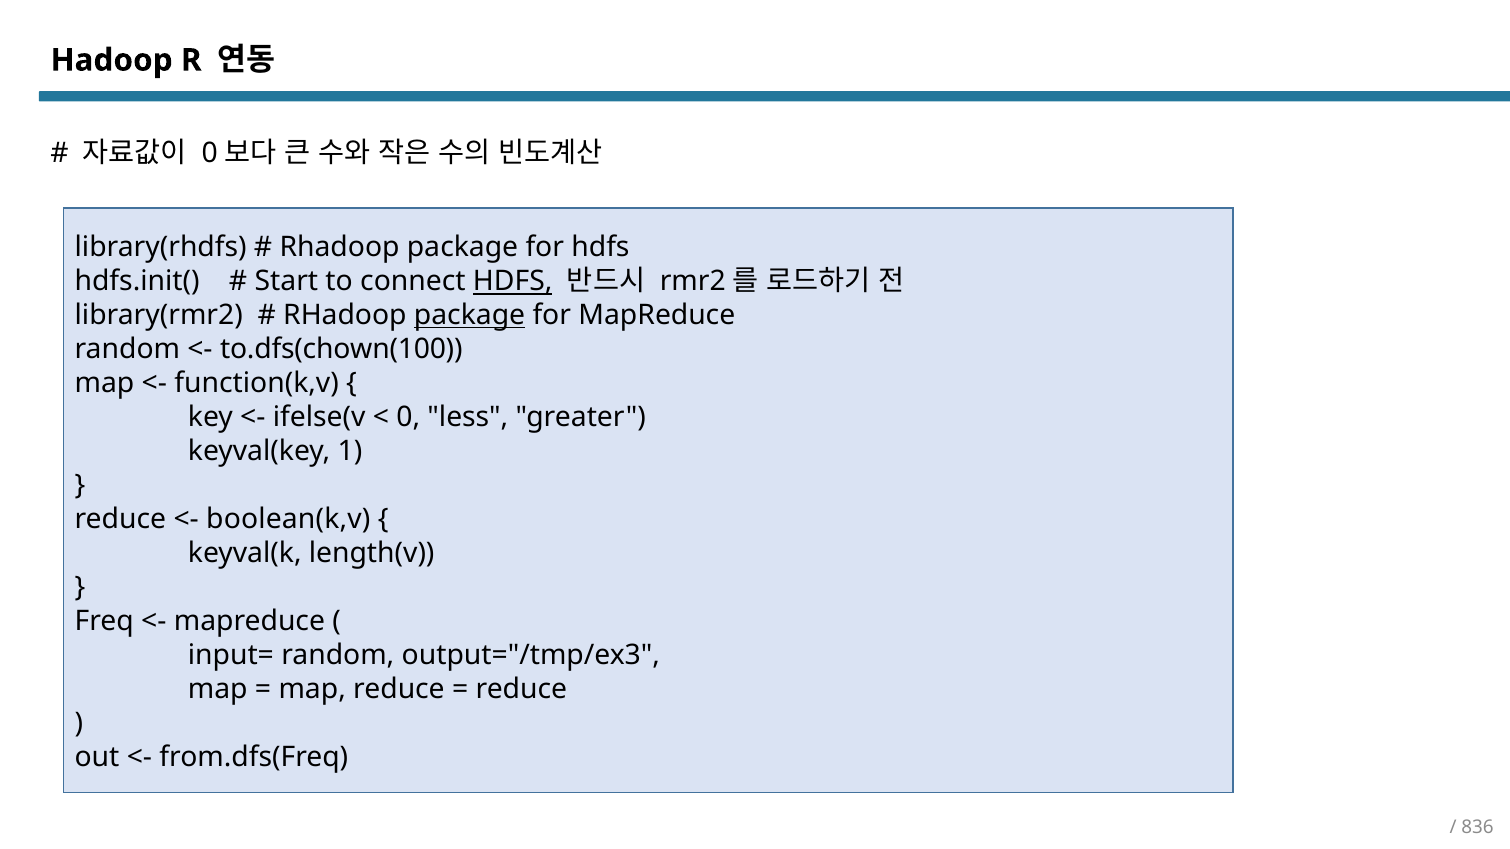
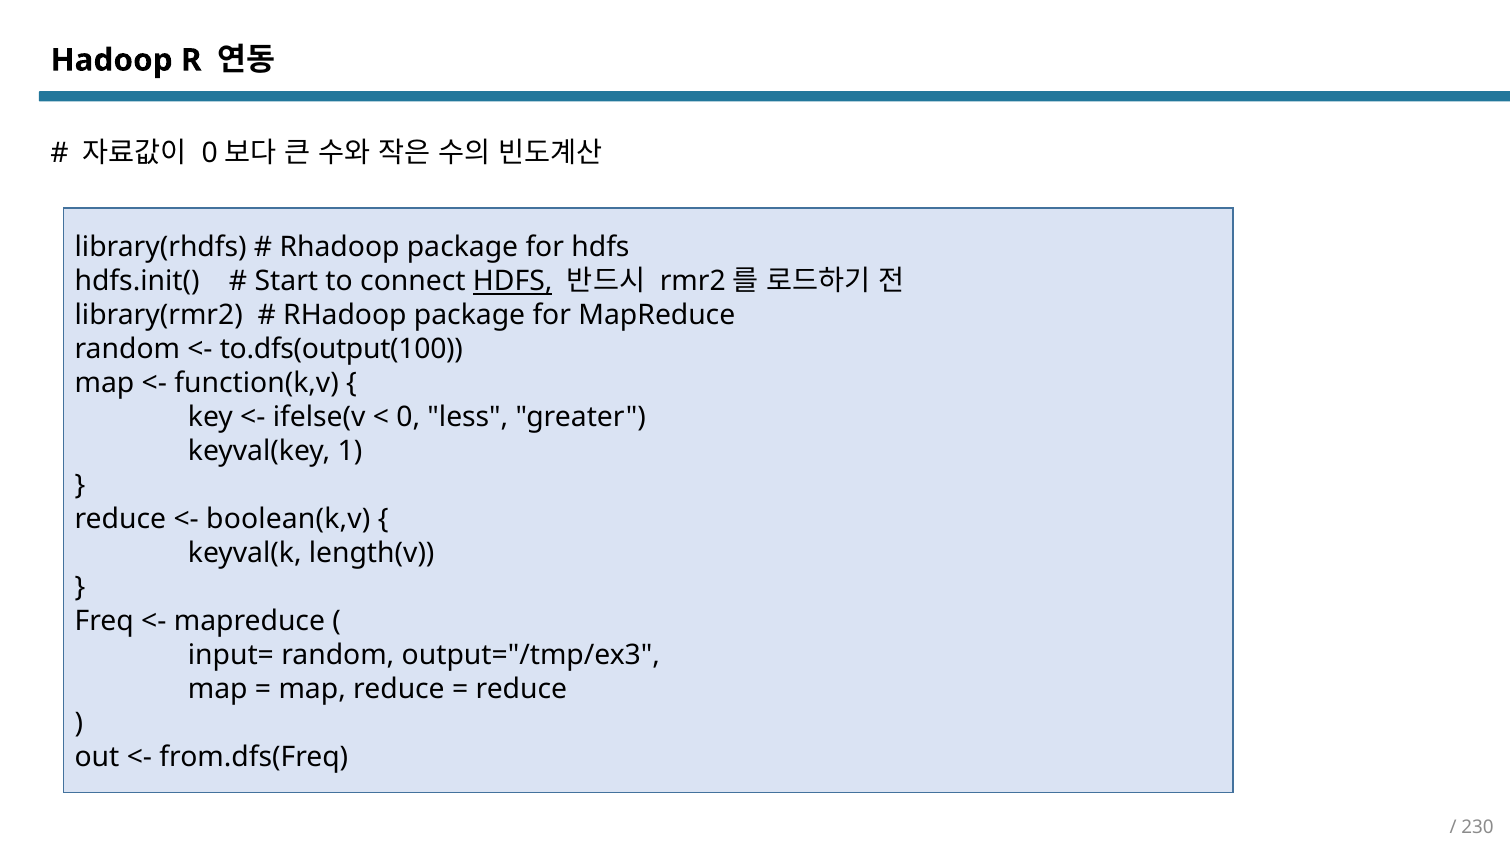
package underline: present -> none (470, 316)
to.dfs(chown(100: to.dfs(chown(100 -> to.dfs(output(100 (341, 350)
836: 836 -> 230 (1478, 827)
